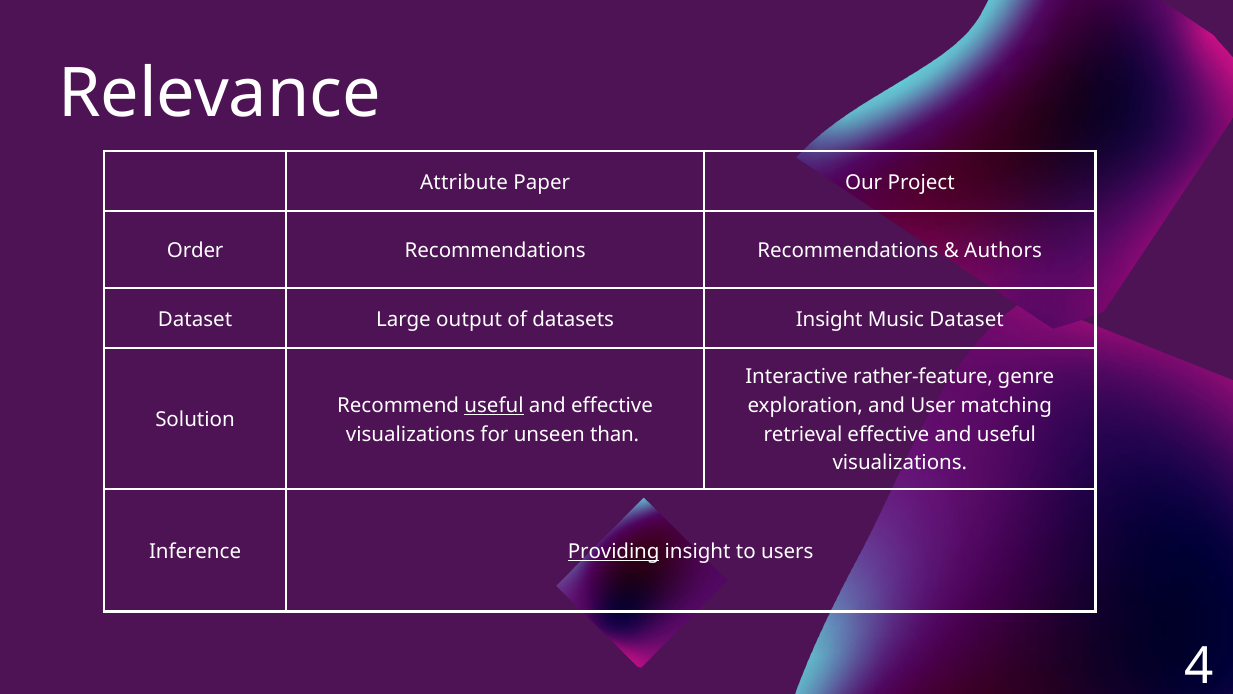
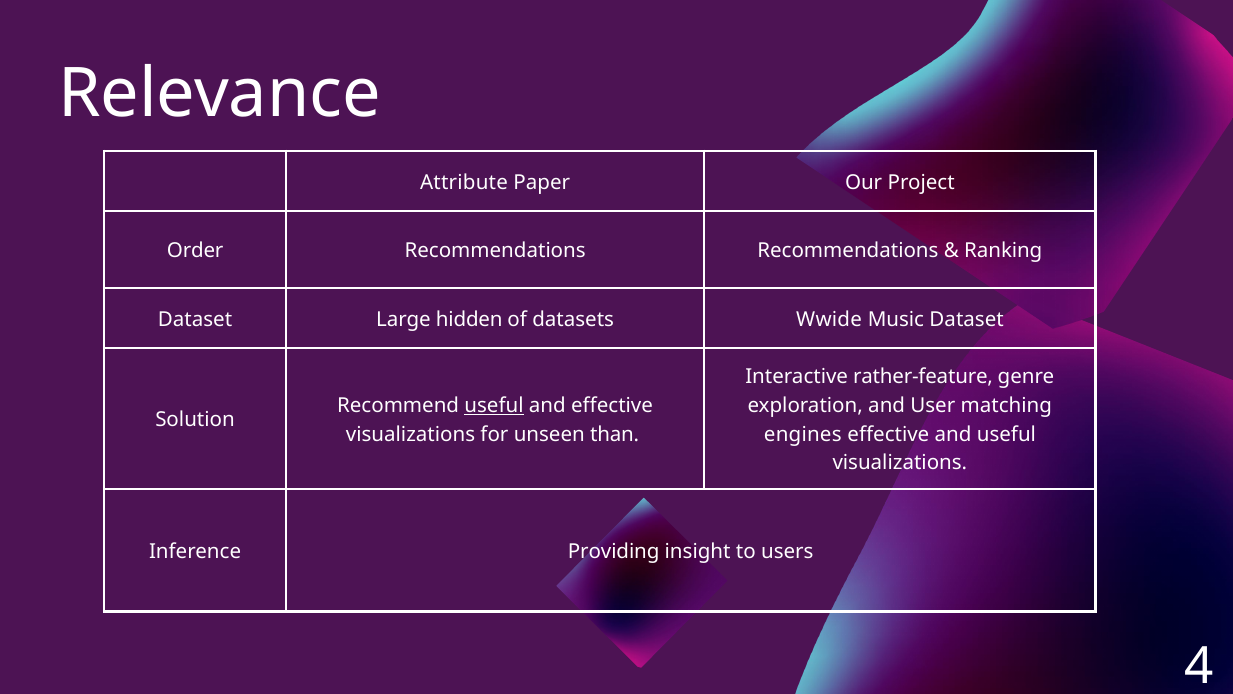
Authors: Authors -> Ranking (1003, 251)
output: output -> hidden (469, 319)
datasets Insight: Insight -> Wwide (829, 319)
retrieval: retrieval -> engines (803, 434)
Providing underline: present -> none (614, 551)
